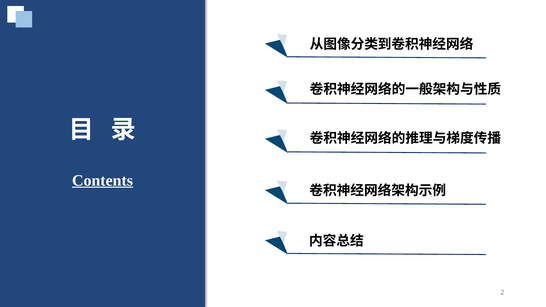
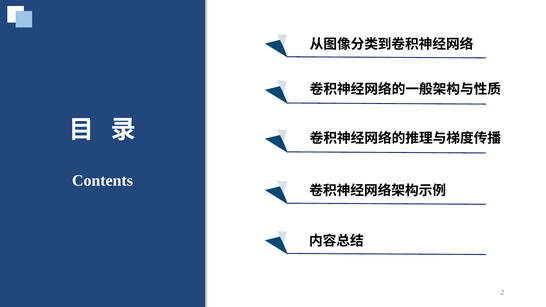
Contents underline: present -> none (103, 181)
